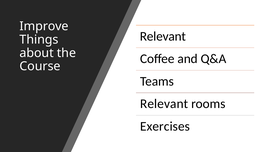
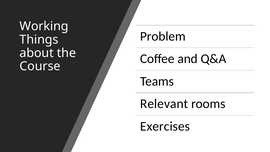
Improve: Improve -> Working (44, 26)
Relevant: Relevant -> Problem (163, 36)
